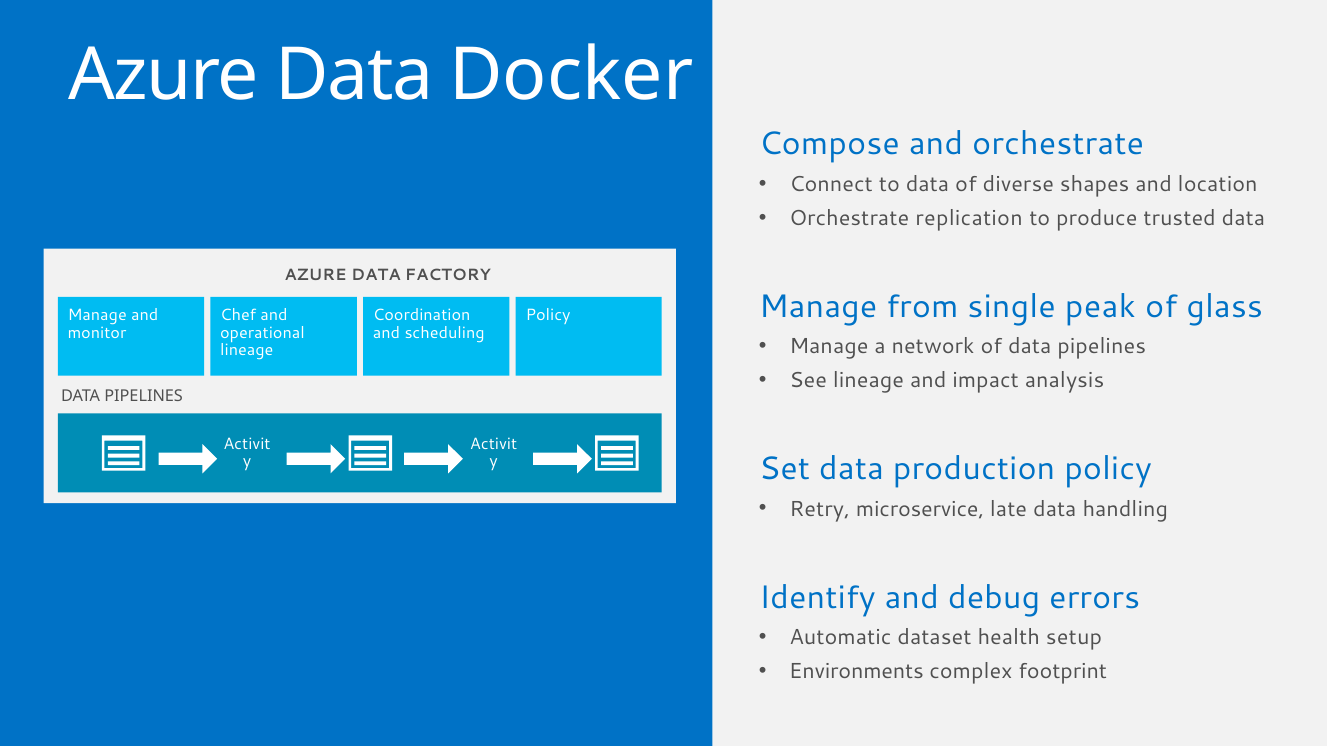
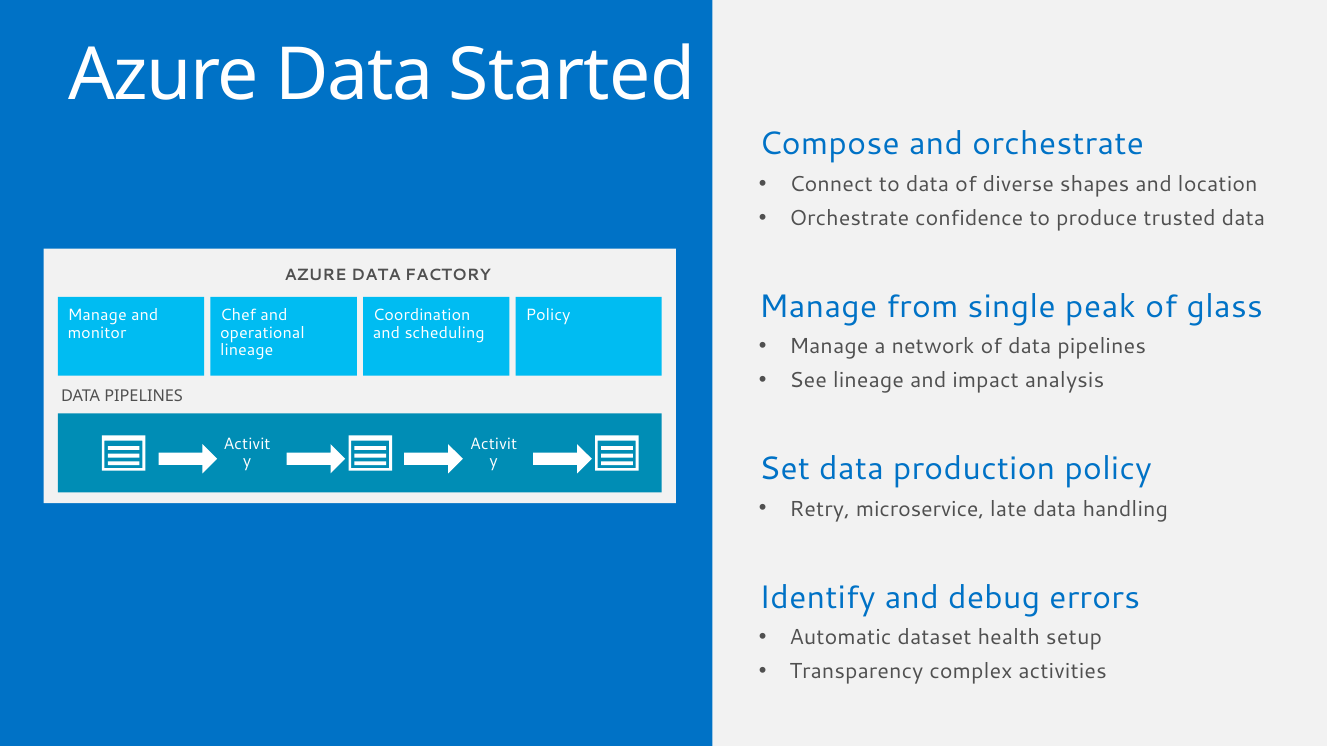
Docker: Docker -> Started (572, 75)
replication: replication -> confidence (969, 218)
Environments: Environments -> Transparency (856, 672)
footprint: footprint -> activities (1063, 672)
